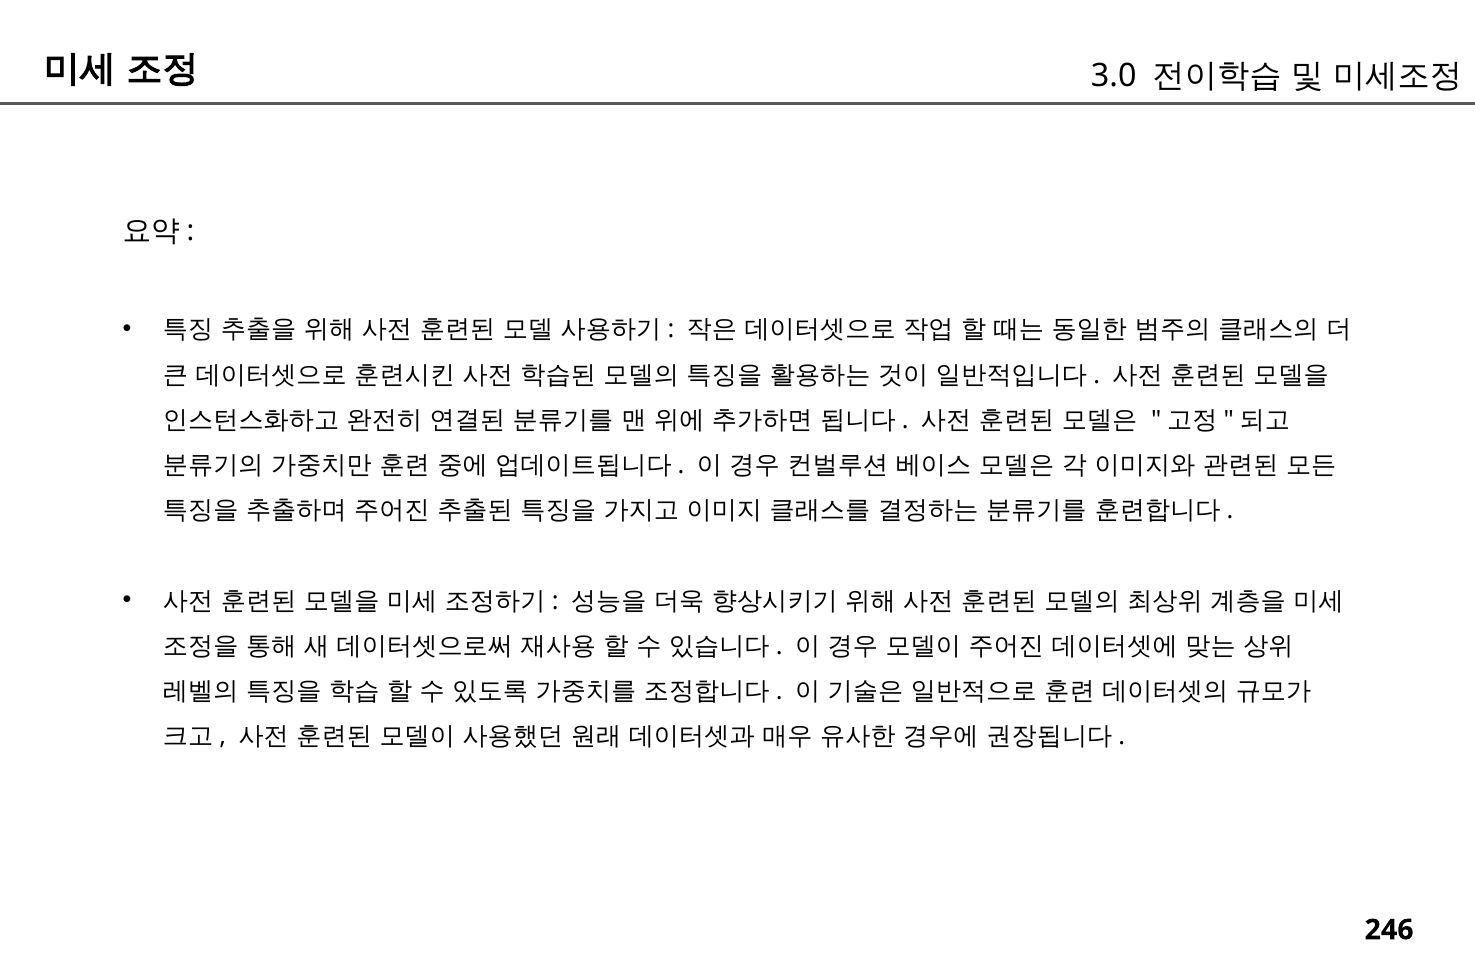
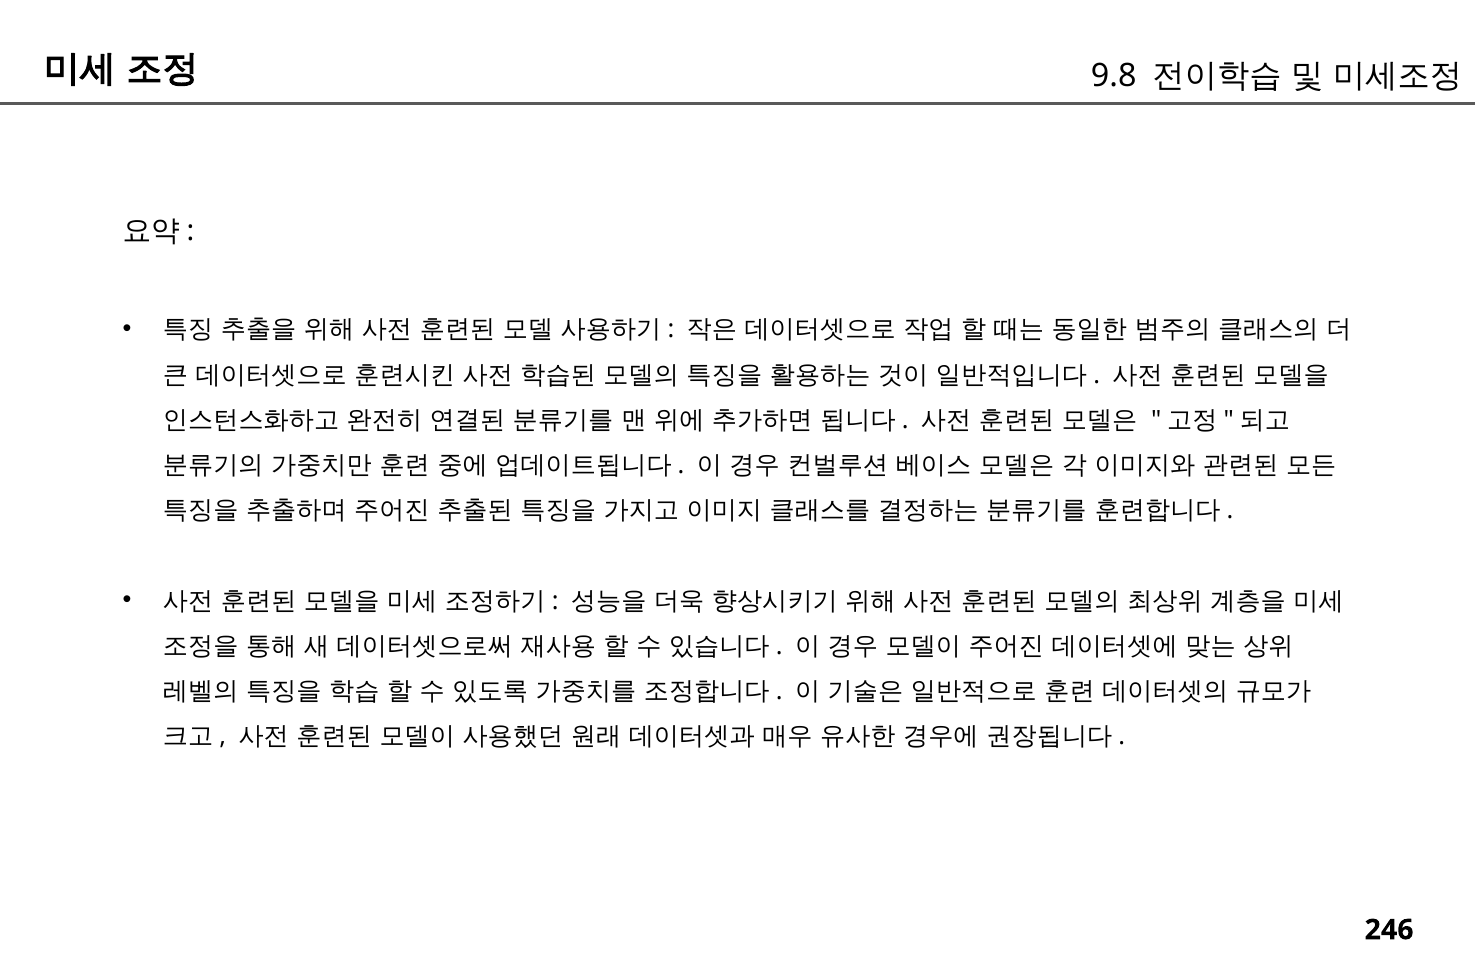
3.0: 3.0 -> 9.8 (1114, 76)
